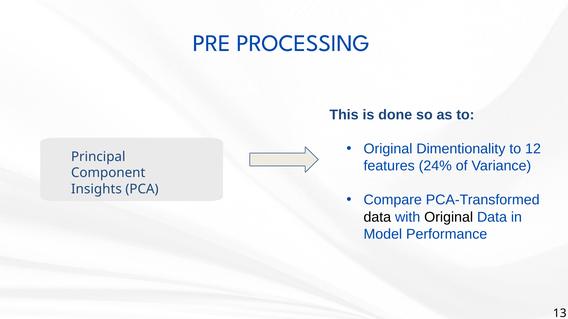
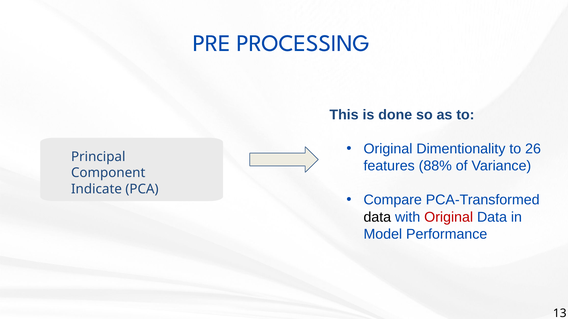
12: 12 -> 26 (533, 149)
24%: 24% -> 88% (435, 166)
Insights: Insights -> Indicate (96, 189)
Original colour: black -> red (449, 217)
